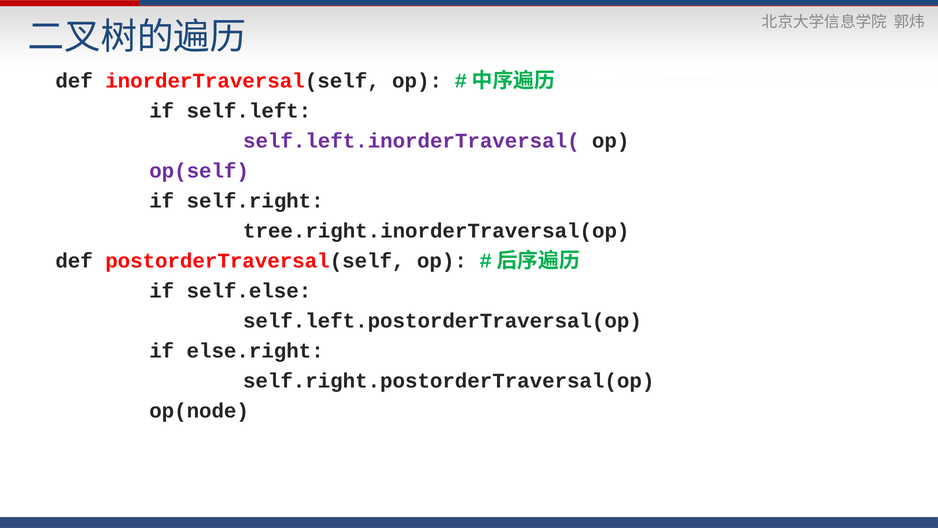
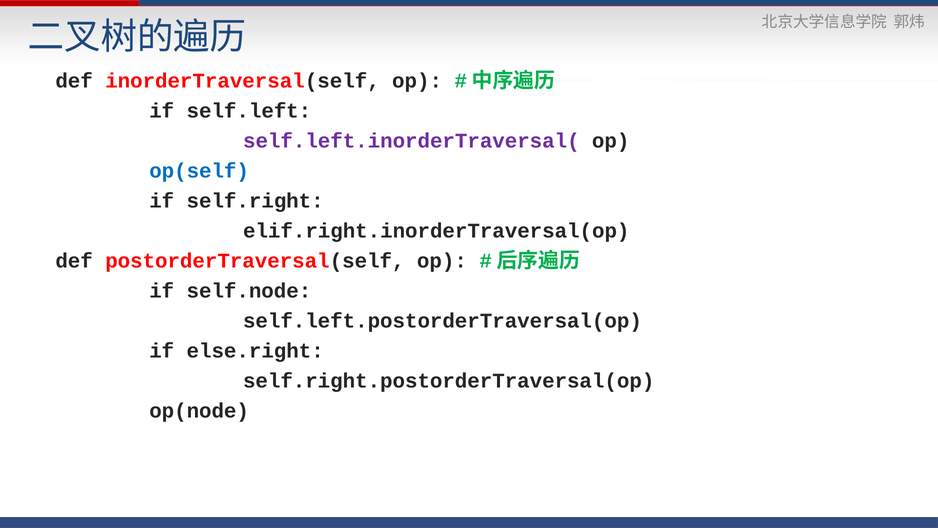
op(self colour: purple -> blue (199, 171)
tree.right.inorderTraversal(op: tree.right.inorderTraversal(op -> elif.right.inorderTraversal(op (436, 231)
self.else: self.else -> self.node (249, 291)
